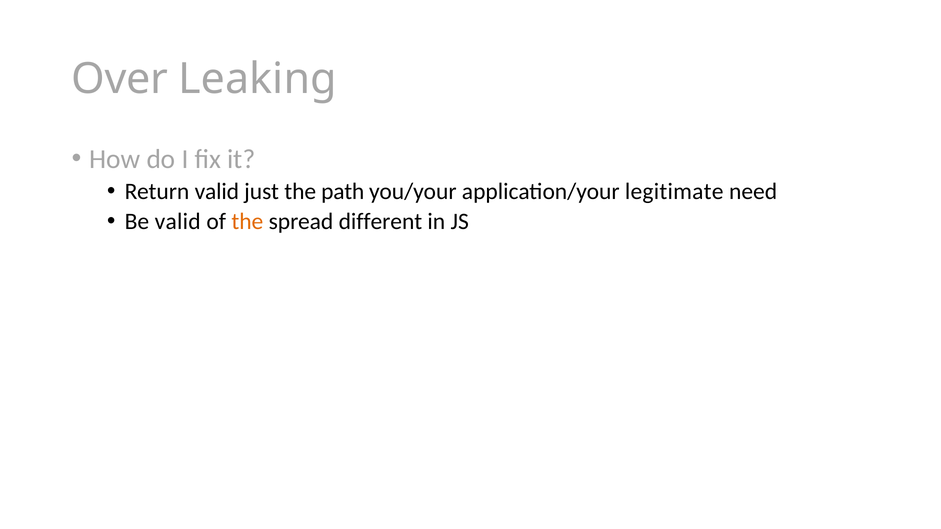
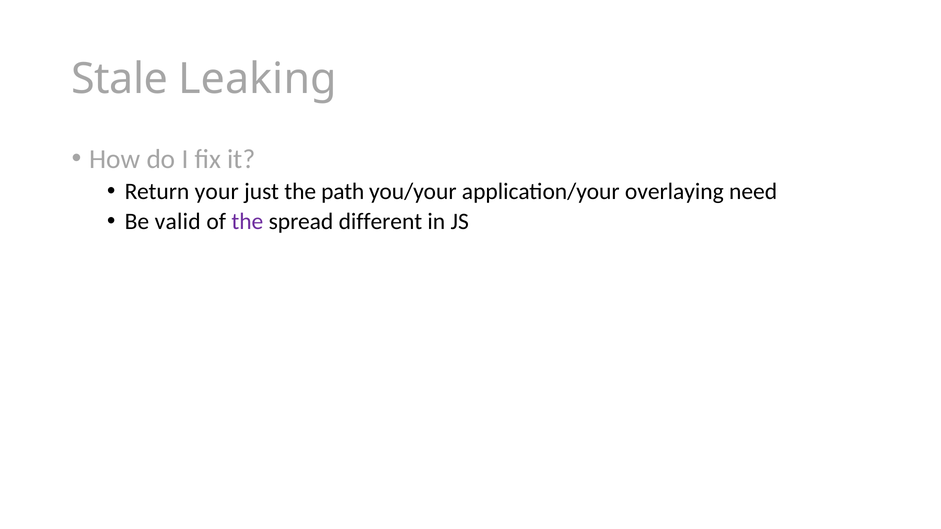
Over: Over -> Stale (120, 79)
Return valid: valid -> your (217, 191)
legitimate: legitimate -> overlaying (674, 191)
the colour: orange -> purple (247, 222)
